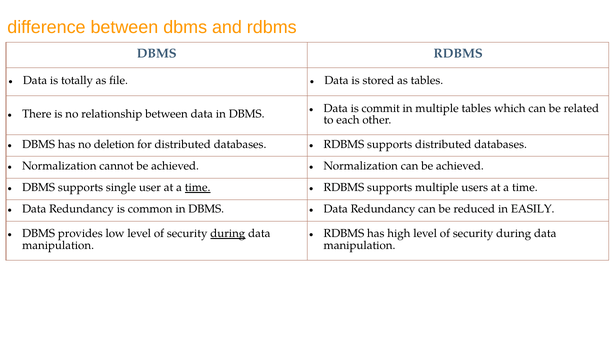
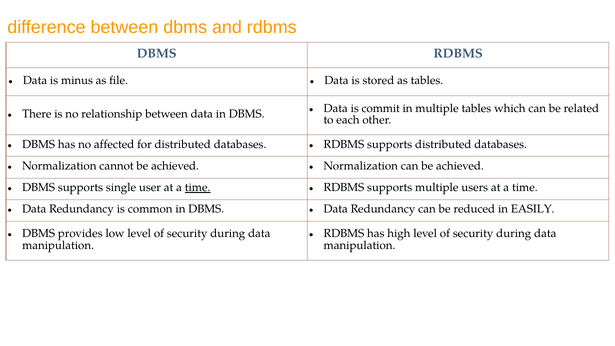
totally: totally -> minus (77, 81)
deletion: deletion -> affected (114, 144)
during underline: present -> none (228, 234)
